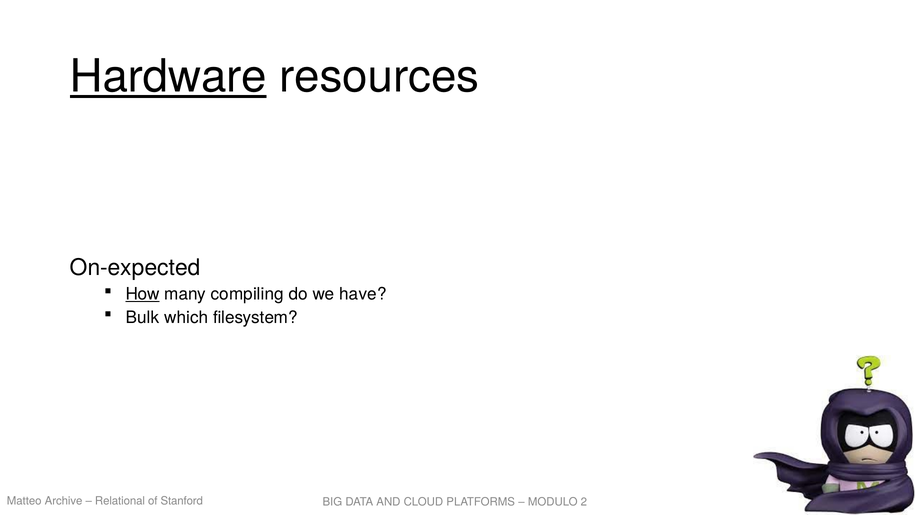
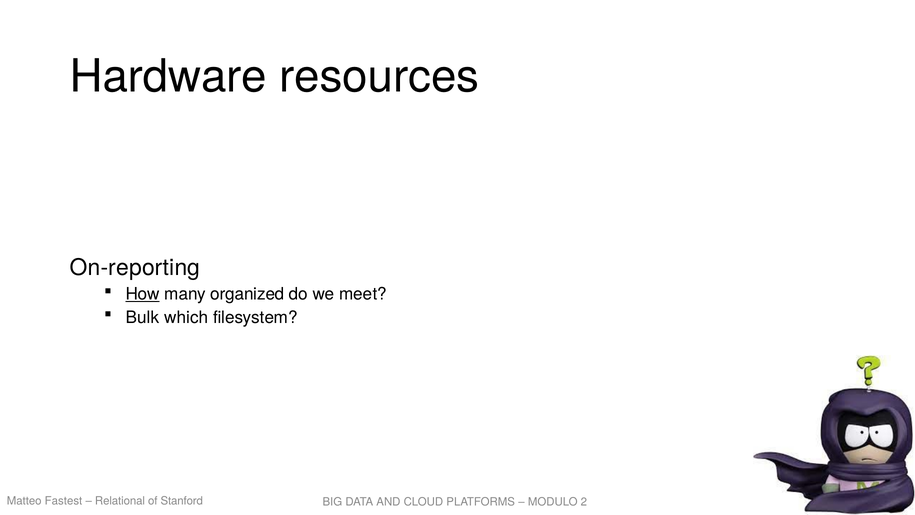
Hardware underline: present -> none (168, 77)
On-expected: On-expected -> On-reporting (135, 267)
compiling: compiling -> organized (247, 294)
have: have -> meet (363, 294)
Archive: Archive -> Fastest (64, 500)
